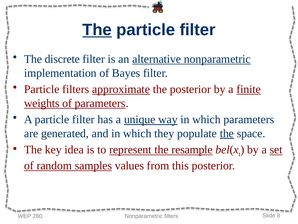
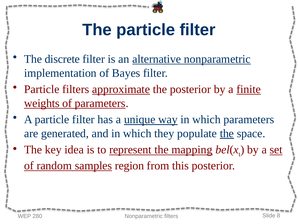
The underline: present -> none (97, 30)
resample: resample -> mapping (192, 149)
values: values -> region (129, 165)
